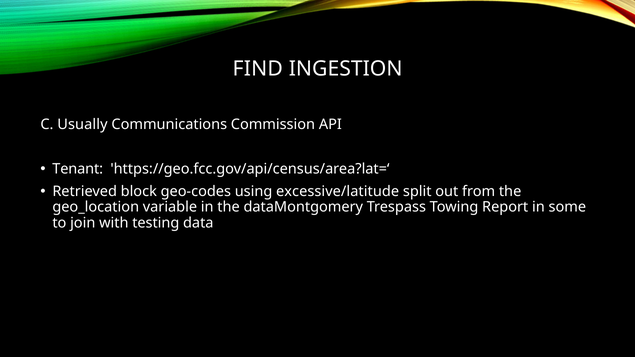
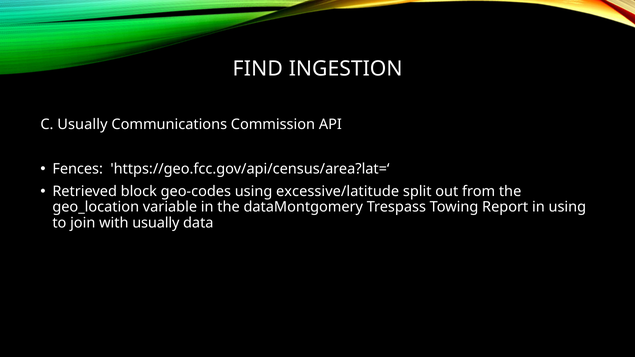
Tenant: Tenant -> Fences (78, 169)
in some: some -> using (567, 207)
with testing: testing -> usually (156, 223)
